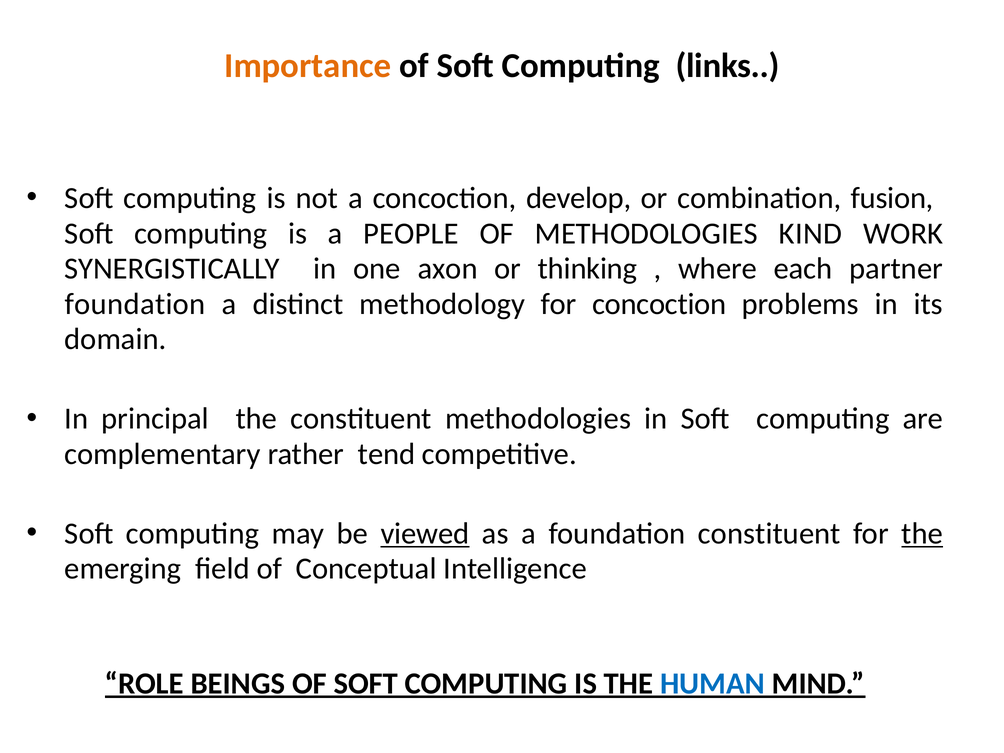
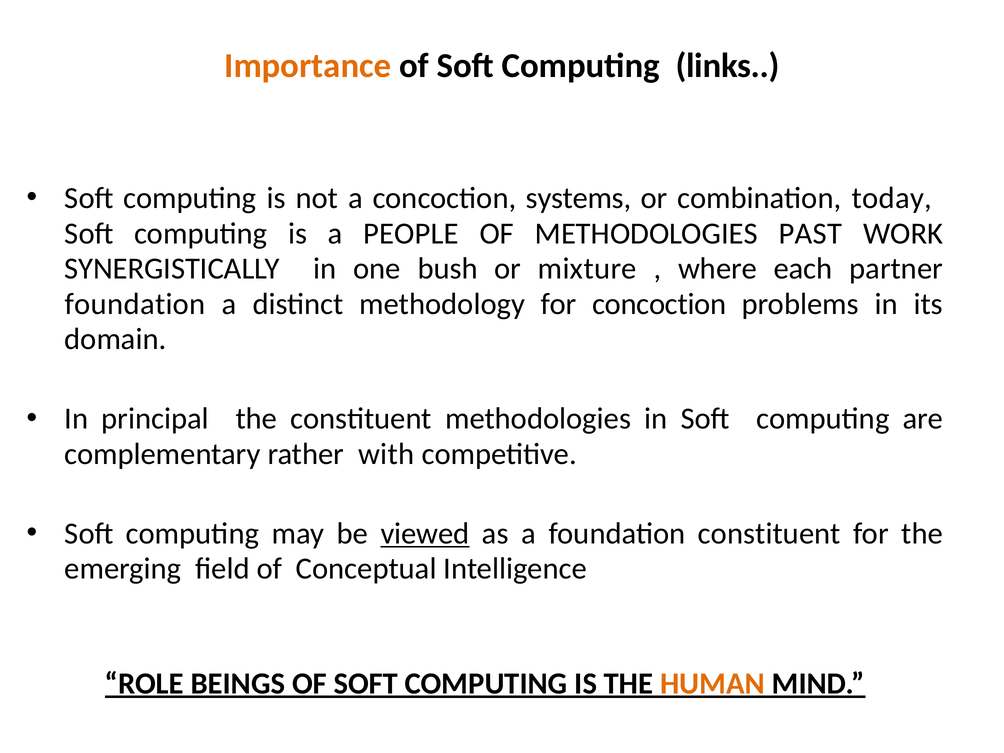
develop: develop -> systems (579, 198)
fusion: fusion -> today (892, 198)
KIND: KIND -> PAST (810, 233)
axon: axon -> bush (448, 269)
thinking: thinking -> mixture (587, 269)
tend: tend -> with (386, 454)
the underline: present -> none (922, 534)
HUMAN colour: blue -> orange (713, 684)
